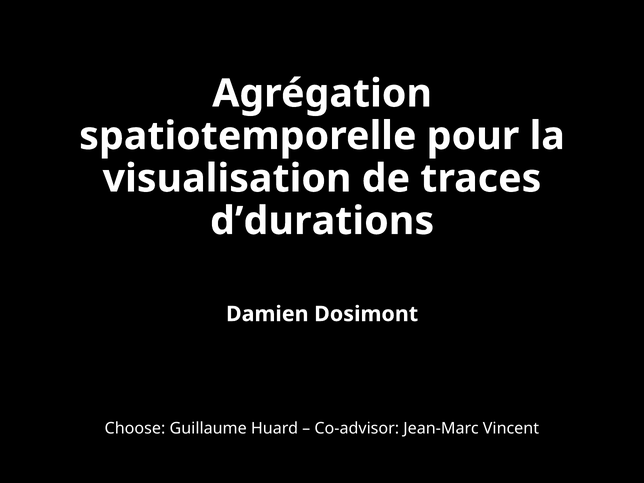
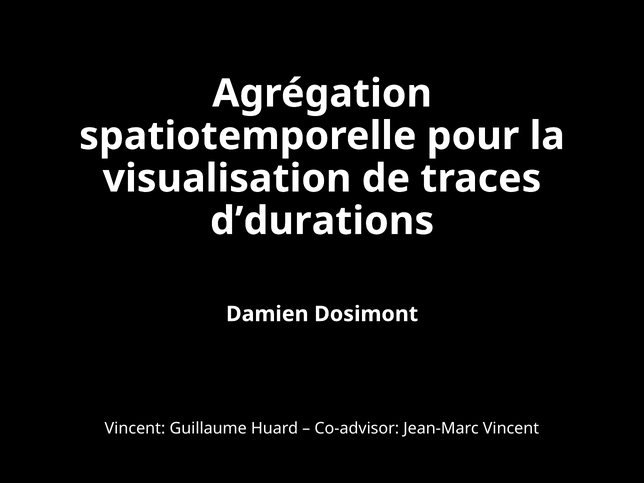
Choose: Choose -> Vincent (135, 428)
